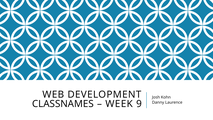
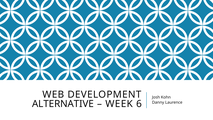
CLASSNAMES: CLASSNAMES -> ALTERNATIVE (63, 104)
9: 9 -> 6 (139, 104)
